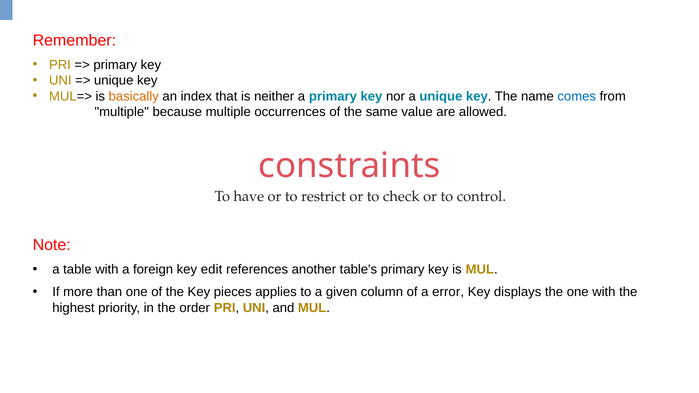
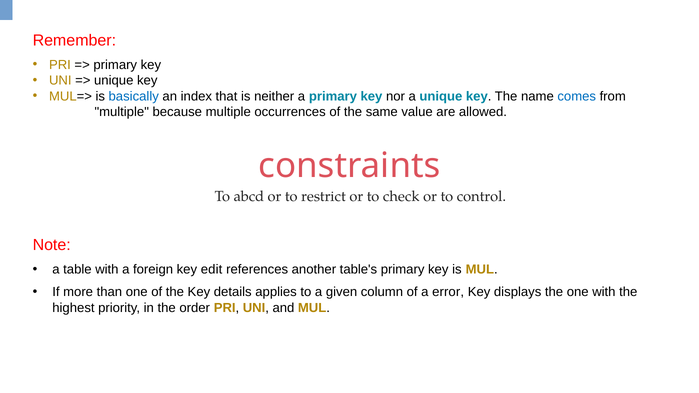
basically colour: orange -> blue (134, 96)
have: have -> abcd (249, 197)
pieces: pieces -> details (233, 292)
